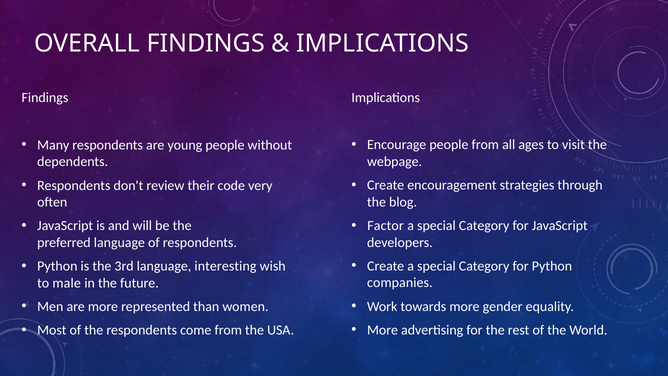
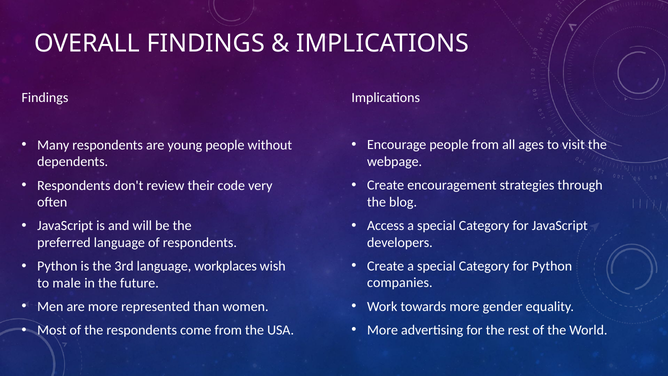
Factor: Factor -> Access (386, 226)
interesting: interesting -> workplaces (226, 266)
